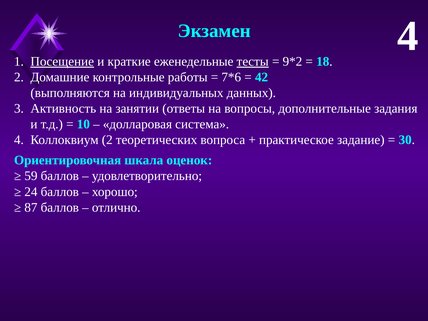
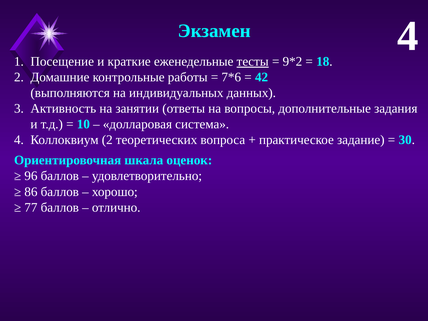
Посещение underline: present -> none (62, 62)
59: 59 -> 96 (31, 176)
24: 24 -> 86 (31, 192)
87: 87 -> 77 (31, 207)
